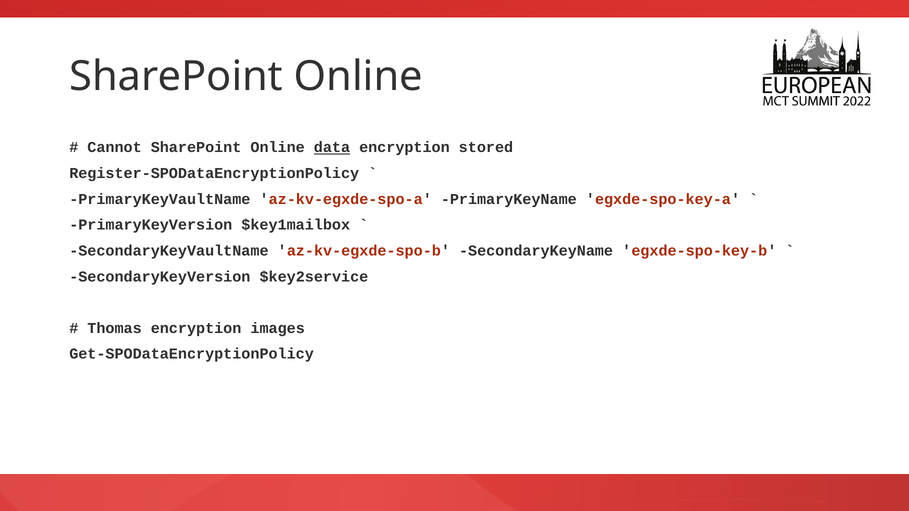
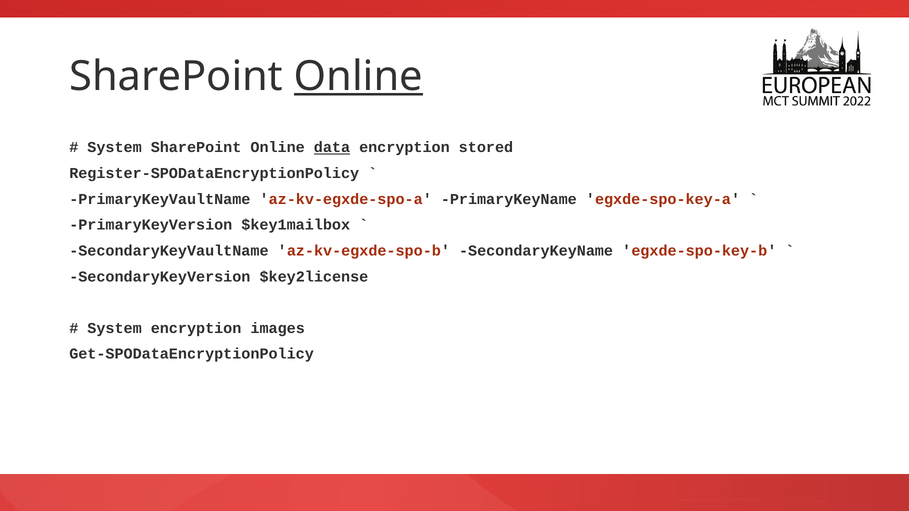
Online underline: none -> present (358, 76)
Cannot: Cannot -> System (115, 148)
$key2service: $key2service -> $key2license (314, 277)
Thomas: Thomas -> System (115, 328)
